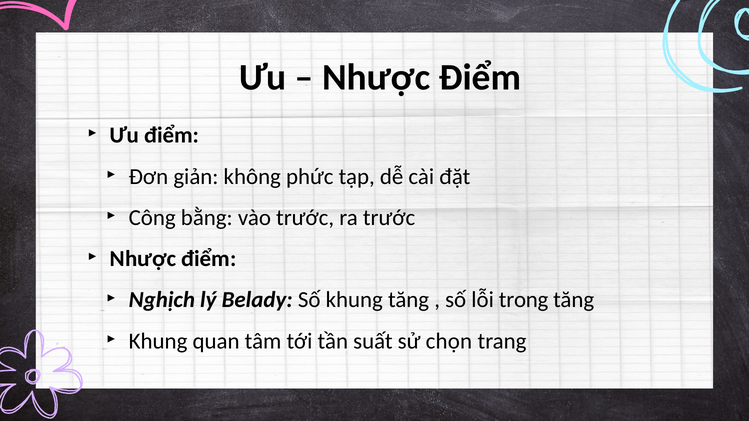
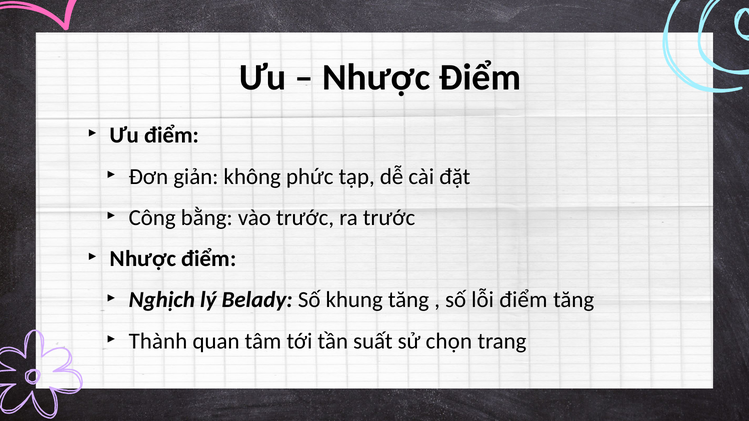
lỗi trong: trong -> điểm (523, 300)
Khung: Khung -> Thành (158, 341)
